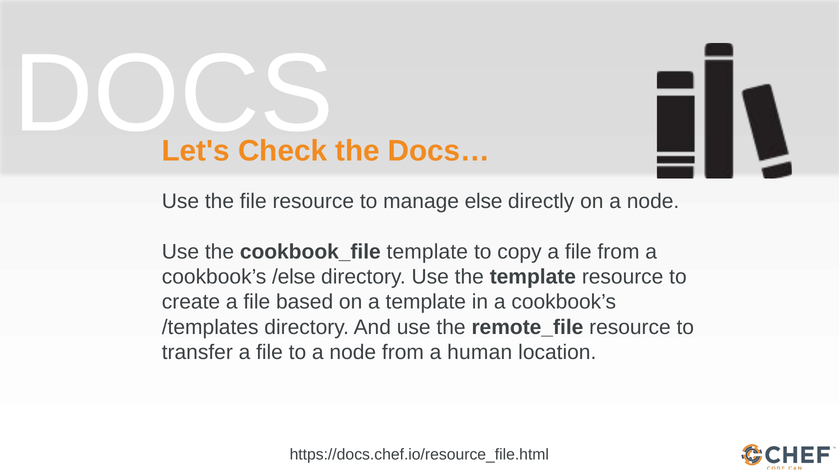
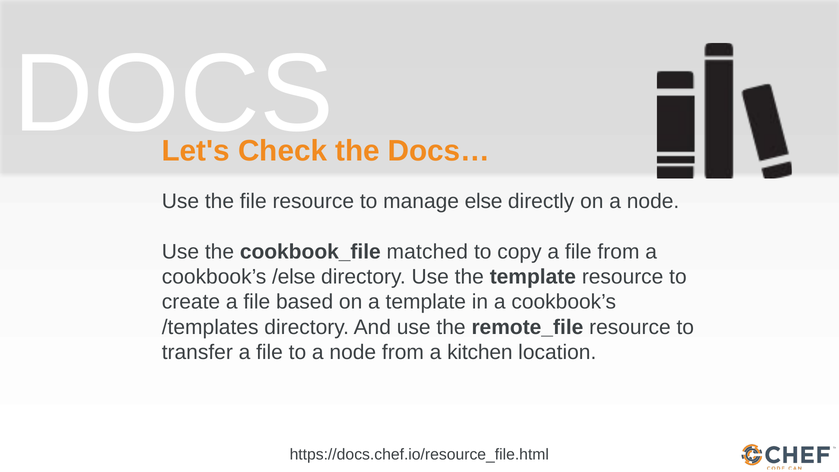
cookbook_file template: template -> matched (427, 252)
human: human -> kitchen (480, 352)
